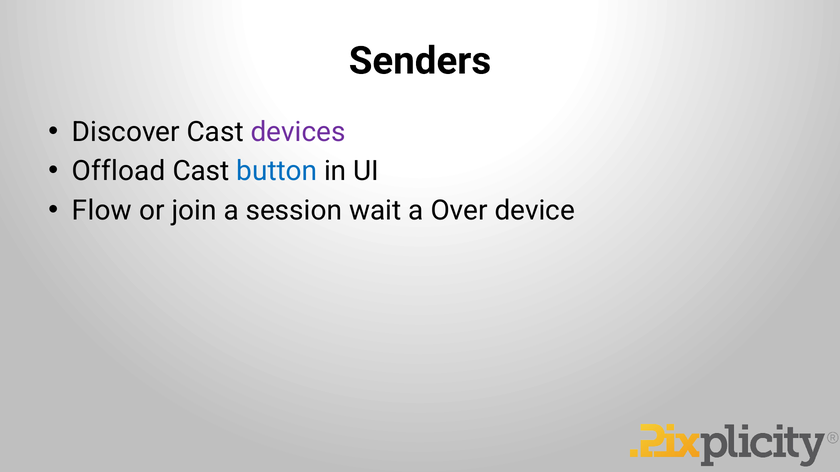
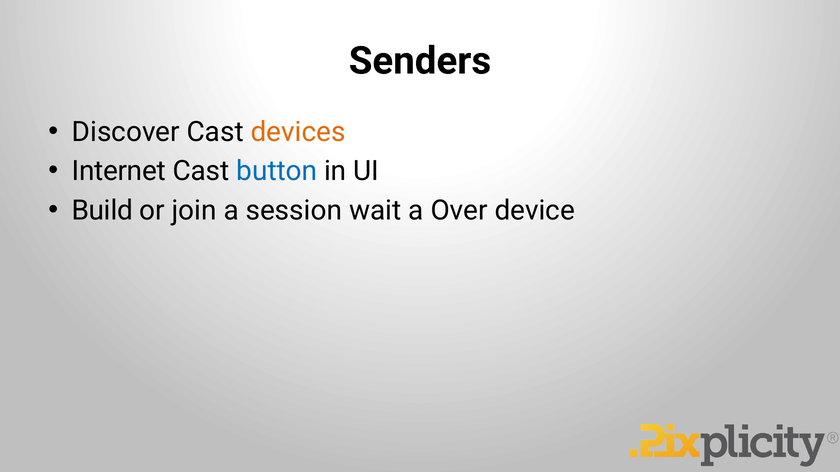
devices colour: purple -> orange (298, 132)
Offload: Offload -> Internet (119, 171)
Flow: Flow -> Build (102, 211)
